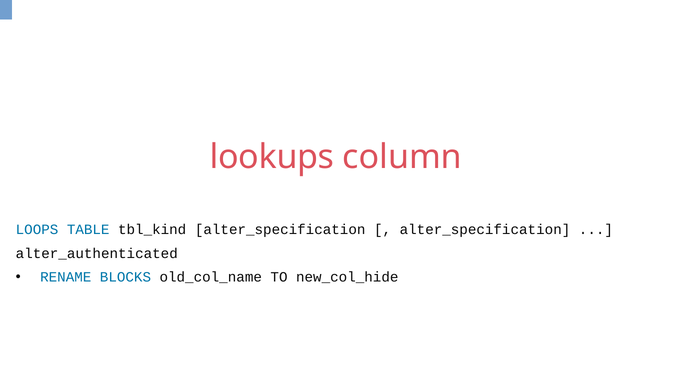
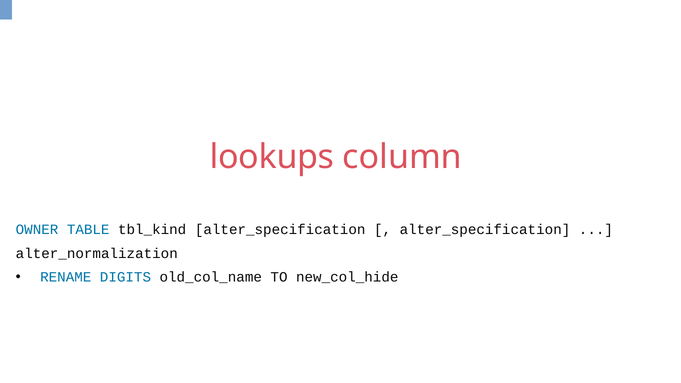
LOOPS: LOOPS -> OWNER (37, 230)
alter_authenticated: alter_authenticated -> alter_normalization (97, 253)
BLOCKS: BLOCKS -> DIGITS (125, 277)
